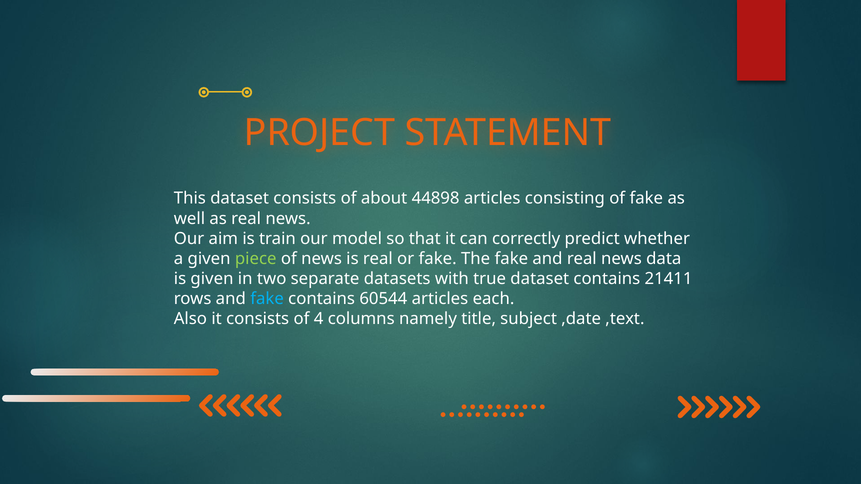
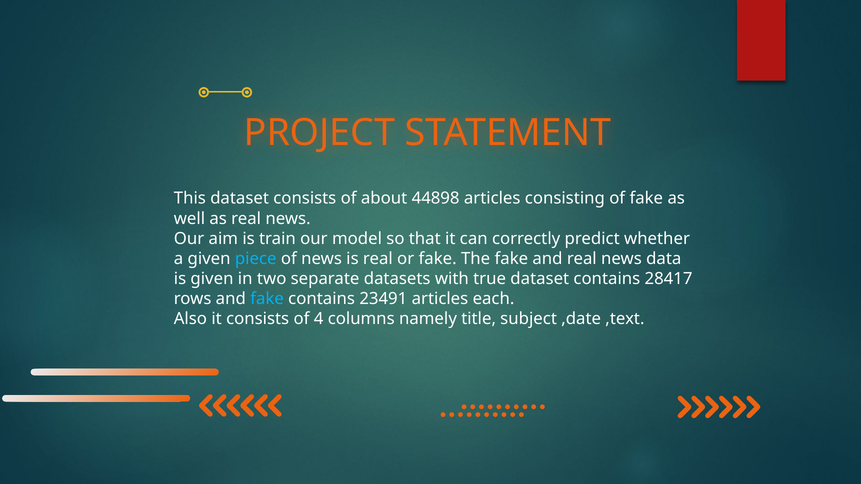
piece colour: light green -> light blue (256, 259)
21411: 21411 -> 28417 (669, 279)
60544: 60544 -> 23491 (383, 299)
